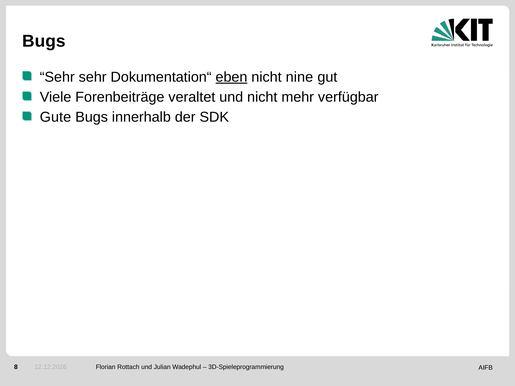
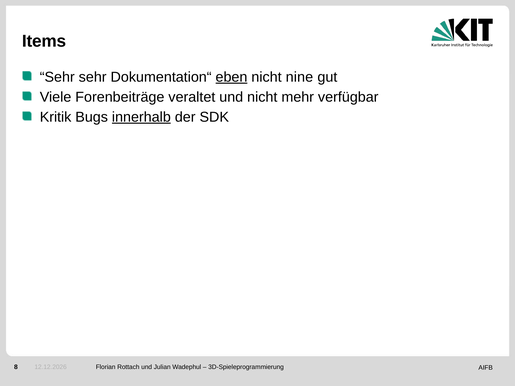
Bugs: Bugs -> Items (44, 41)
Gute: Gute -> Kritik (56, 117)
innerhalb underline: none -> present (141, 117)
